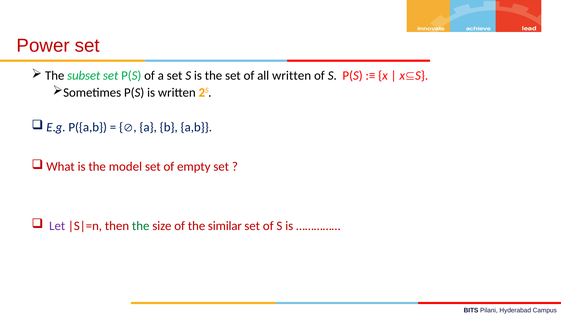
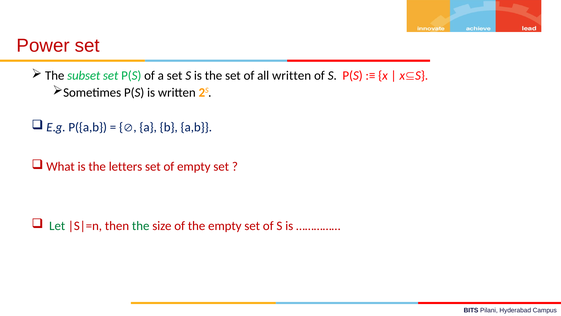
model: model -> letters (125, 166)
Let colour: purple -> green (57, 226)
the similar: similar -> empty (225, 226)
